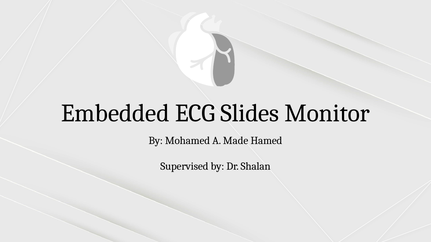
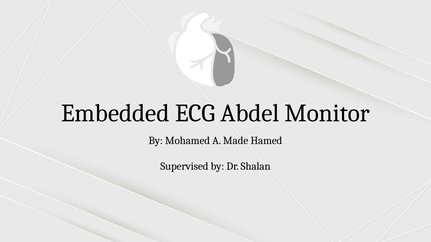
Slides: Slides -> Abdel (250, 114)
